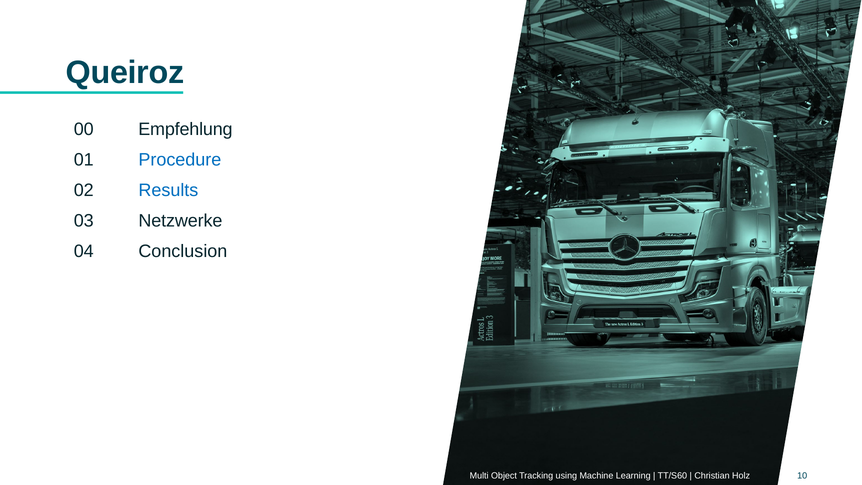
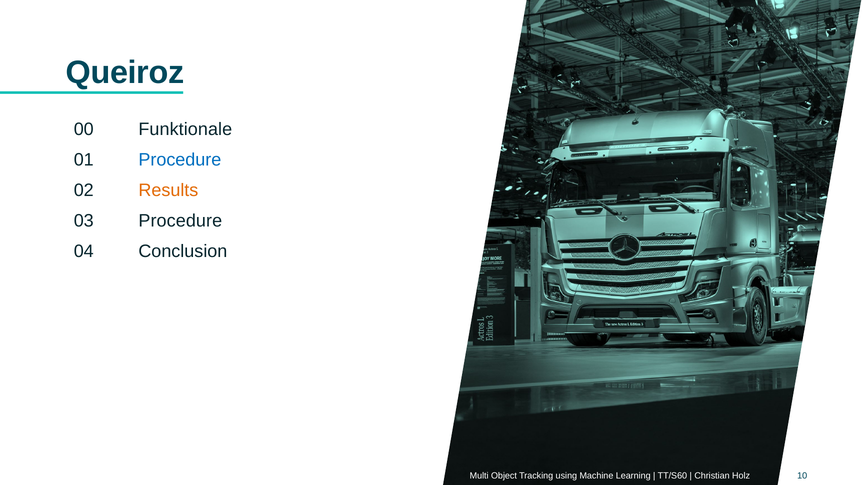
Empfehlung: Empfehlung -> Funktionale (185, 129)
Results colour: blue -> orange (168, 190)
03 Netzwerke: Netzwerke -> Procedure (180, 221)
